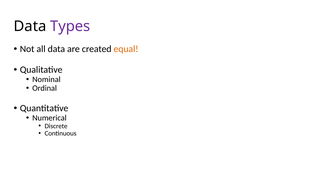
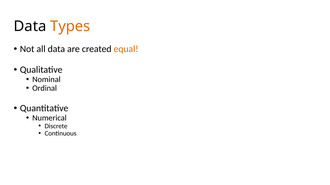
Types colour: purple -> orange (70, 26)
